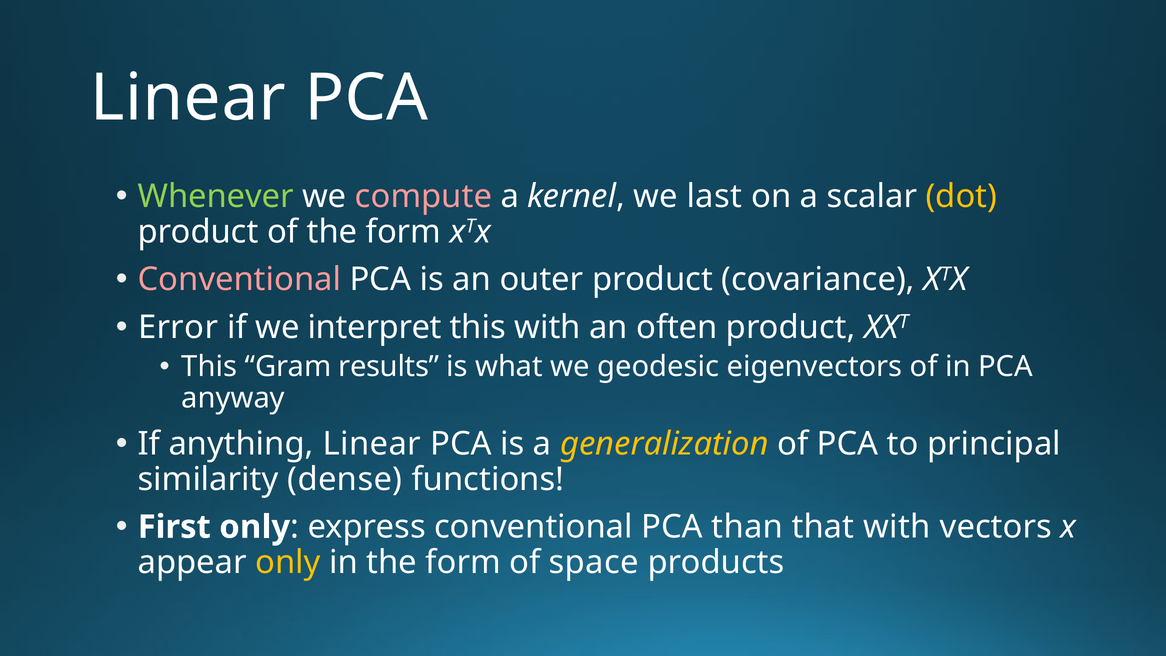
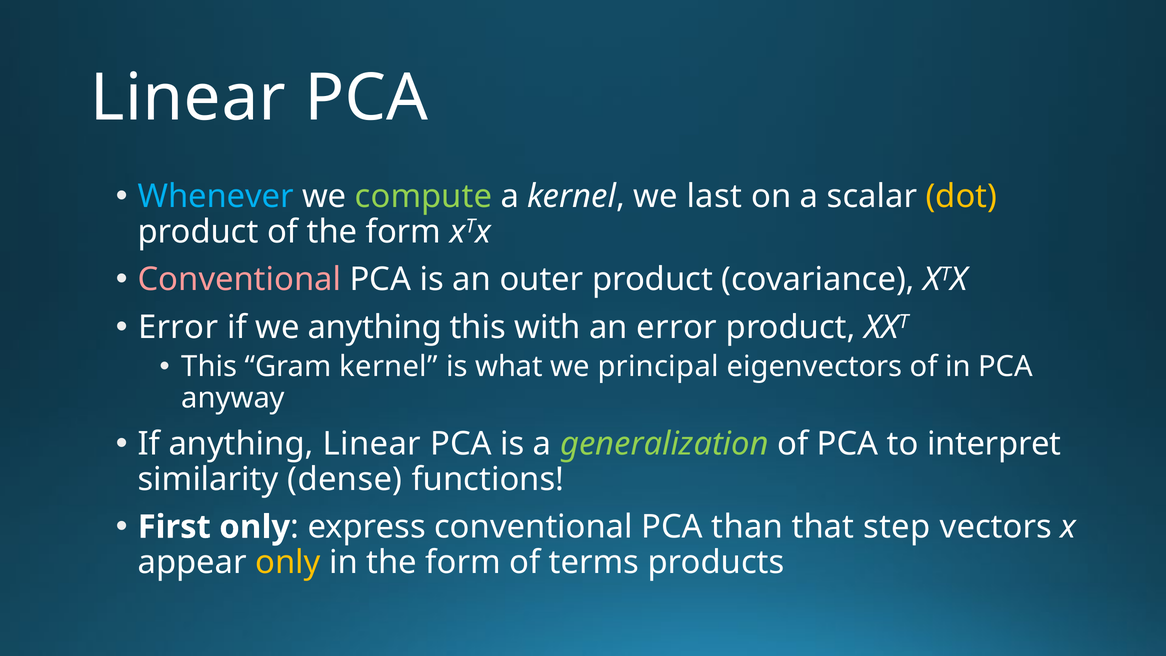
Whenever colour: light green -> light blue (216, 197)
compute colour: pink -> light green (423, 197)
we interpret: interpret -> anything (375, 327)
an often: often -> error (677, 327)
Gram results: results -> kernel (389, 367)
geodesic: geodesic -> principal (658, 367)
generalization colour: yellow -> light green (664, 444)
principal: principal -> interpret (994, 444)
that with: with -> step (897, 527)
space: space -> terms (594, 562)
